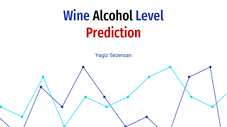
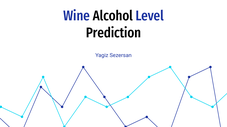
Prediction colour: red -> black (114, 33)
